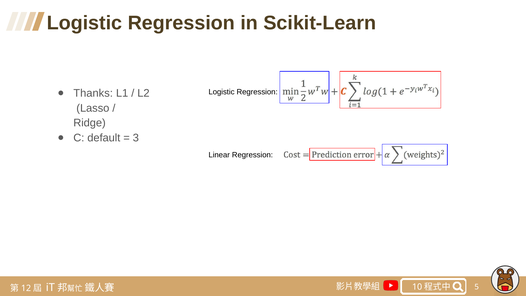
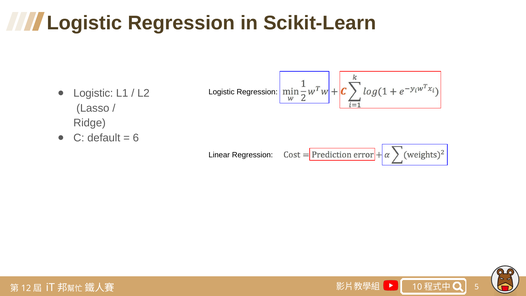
Thanks: Thanks -> Logistic (93, 93)
3: 3 -> 6 (136, 138)
